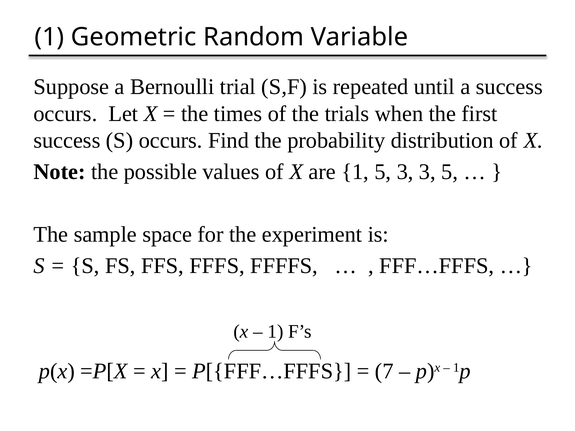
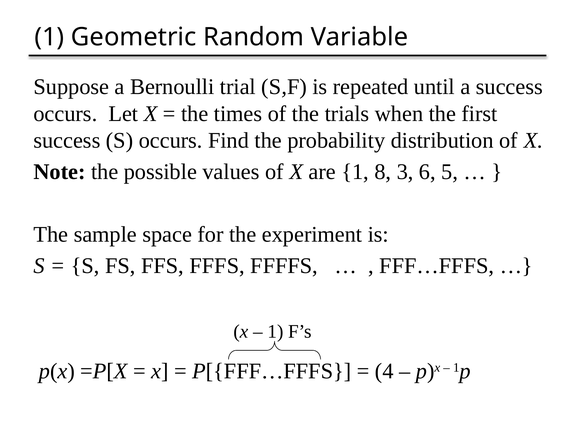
1 5: 5 -> 8 (383, 172)
3 3: 3 -> 6 (427, 172)
7: 7 -> 4 (384, 371)
